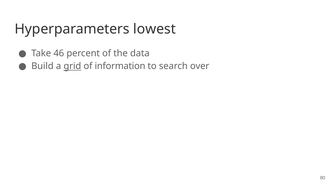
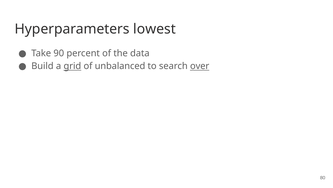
46: 46 -> 90 (59, 53)
information: information -> unbalanced (120, 66)
over underline: none -> present (200, 66)
